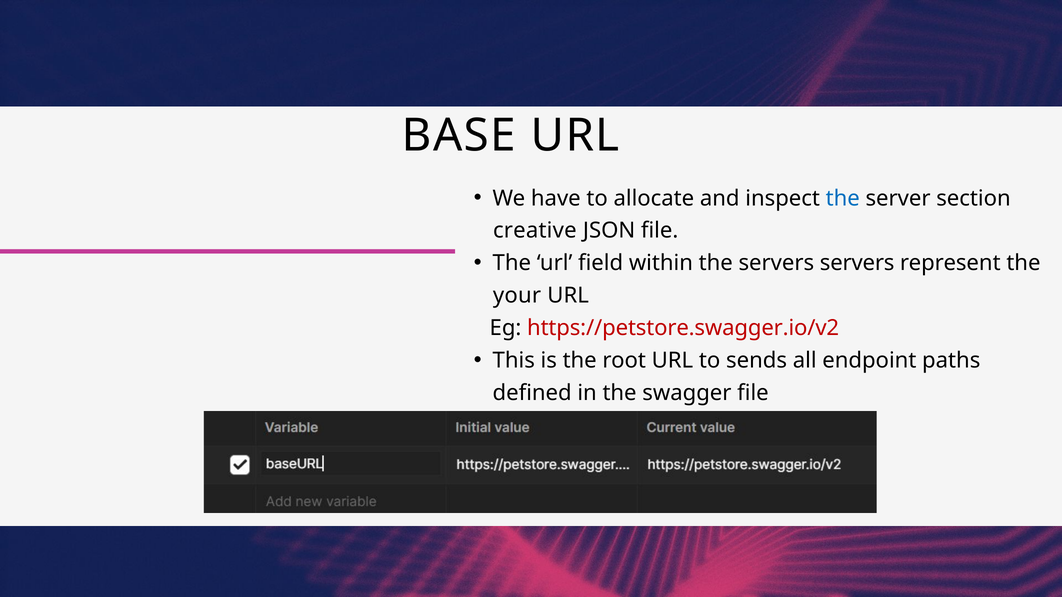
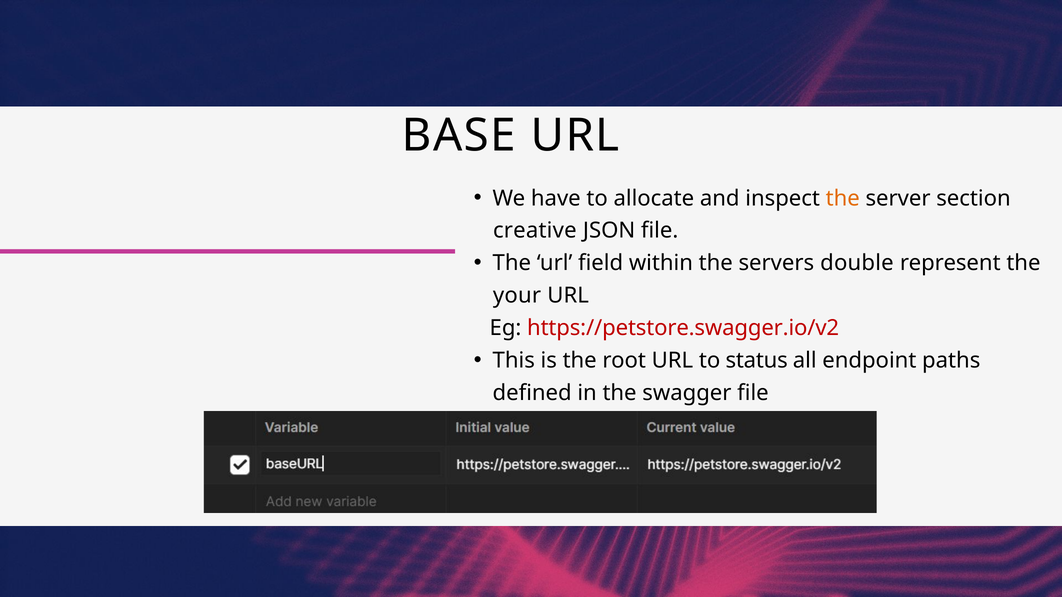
the colour: blue -> orange (843, 198)
servers servers: servers -> double (857, 263)
sends: sends -> status (757, 361)
